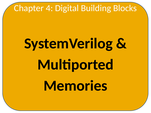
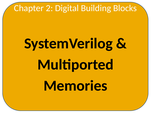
4: 4 -> 2 (49, 8)
